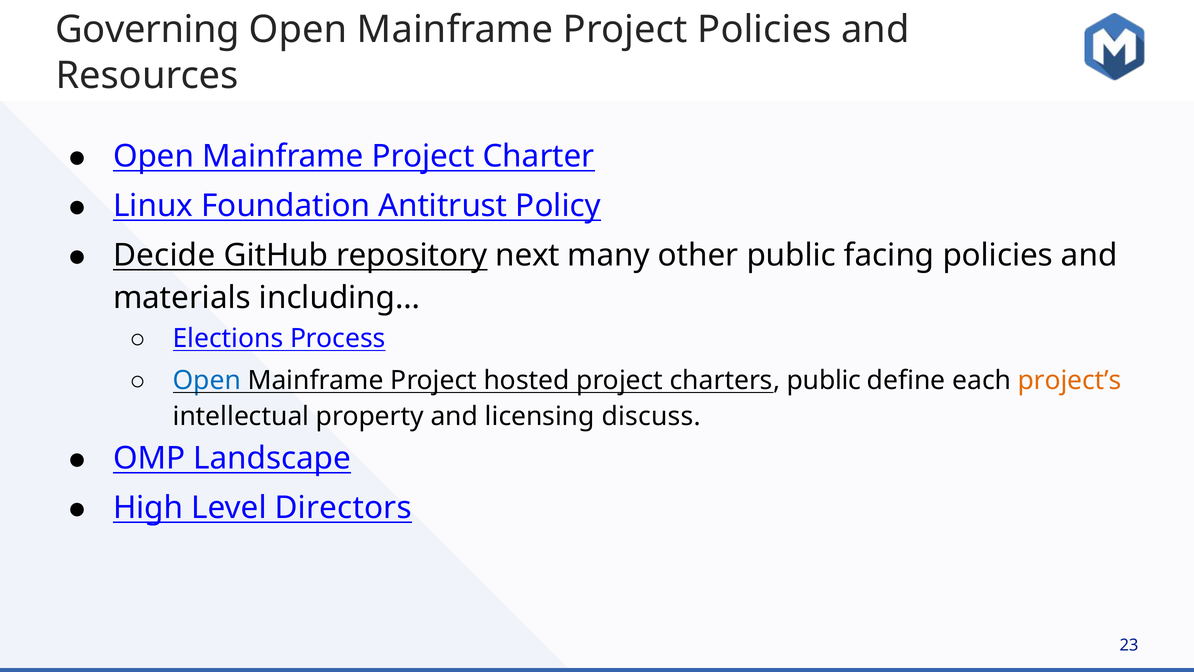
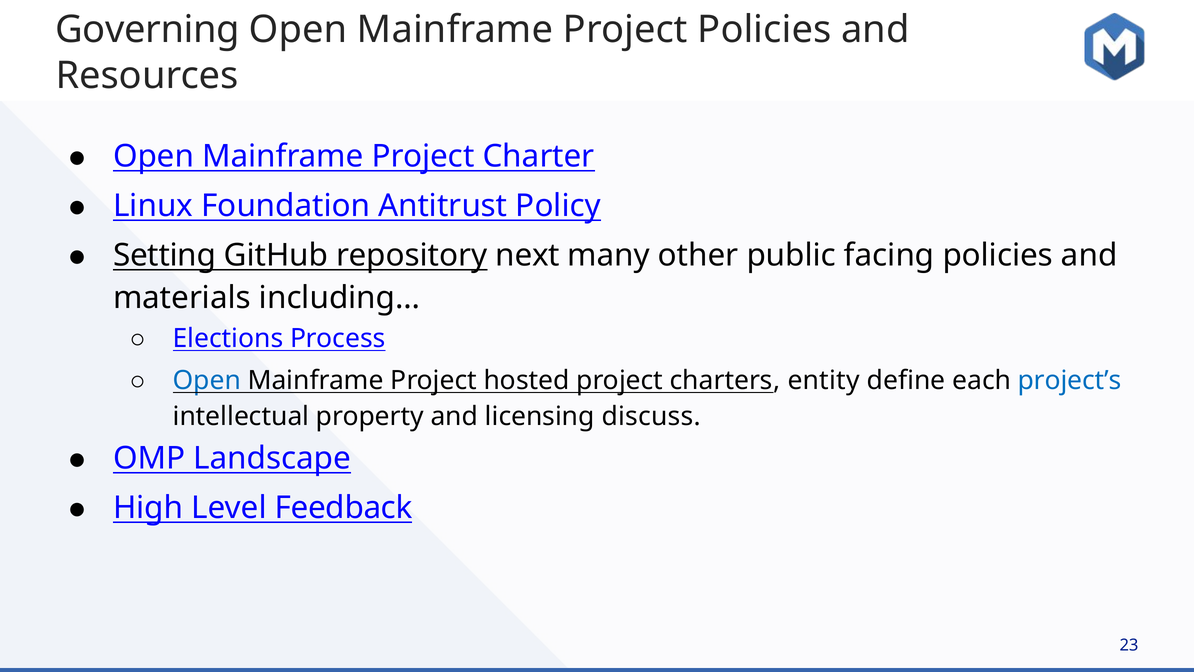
Decide: Decide -> Setting (164, 255)
charters public: public -> entity (824, 380)
project’s colour: orange -> blue (1070, 380)
Directors: Directors -> Feedback (344, 507)
